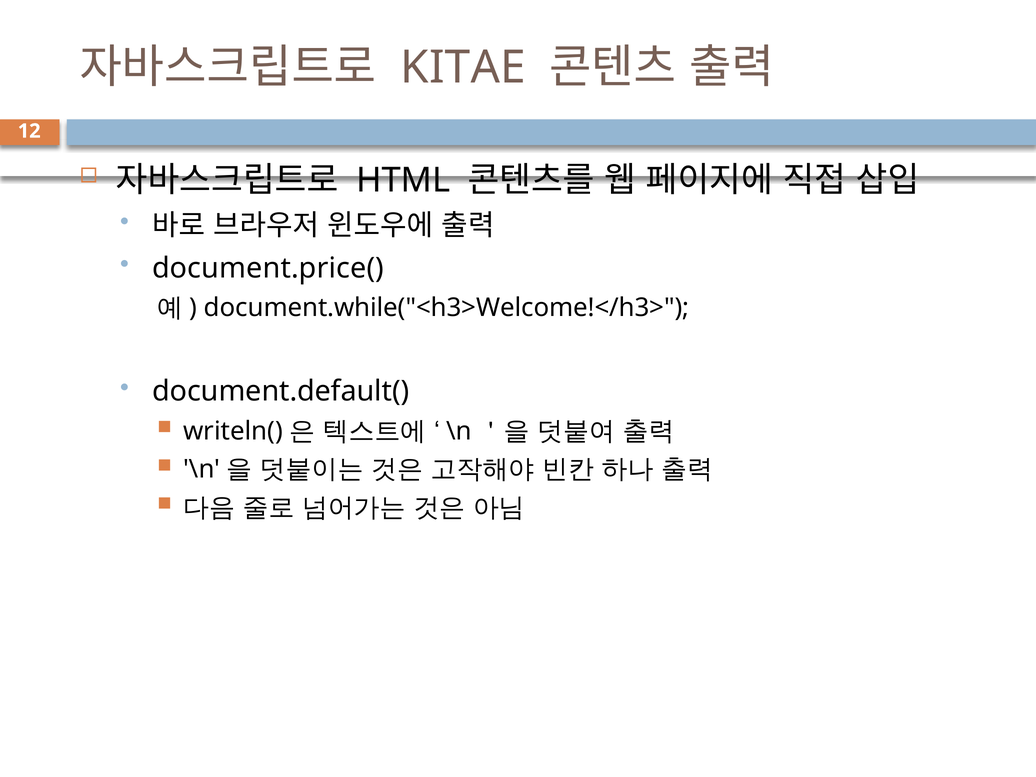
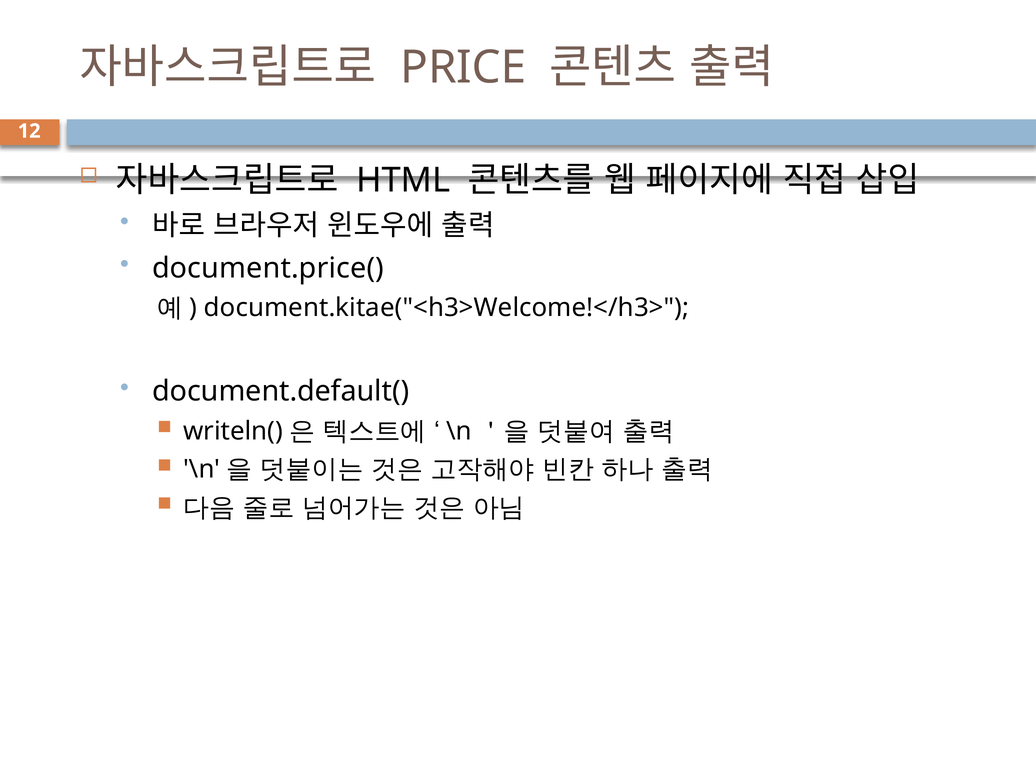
KITAE: KITAE -> PRICE (463, 68)
document.while("<h3>Welcome!</h3>: document.while("<h3>Welcome!</h3> -> document.kitae("<h3>Welcome!</h3> (447, 308)
